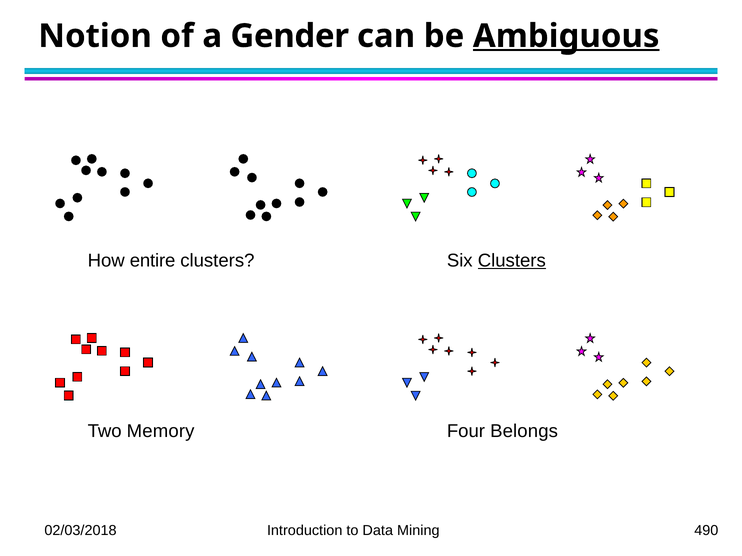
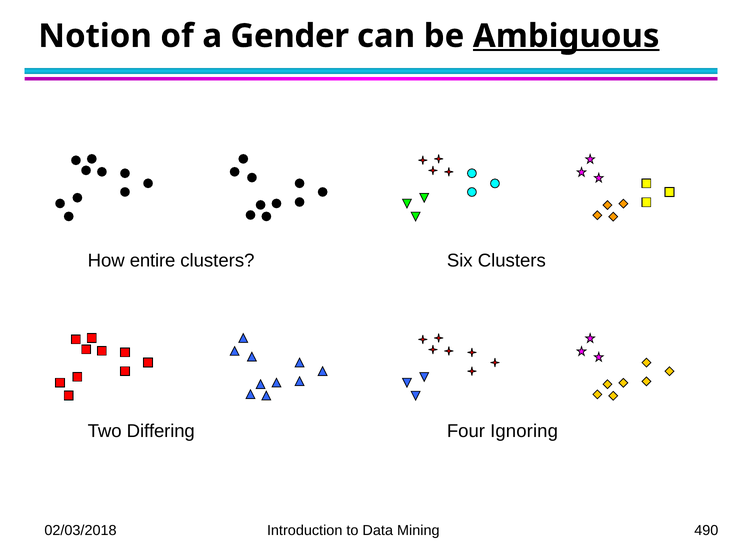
Clusters underline: present -> none (512, 261)
Memory: Memory -> Differing (161, 431)
Belongs: Belongs -> Ignoring (524, 431)
